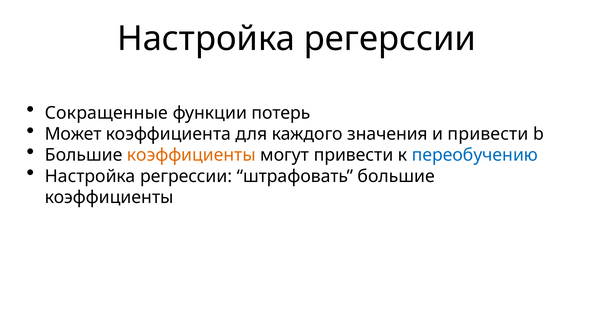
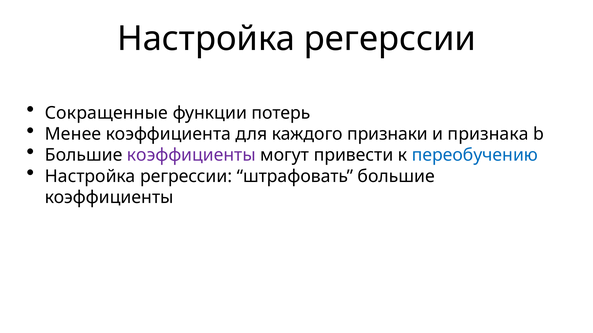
Может: Может -> Менее (73, 134)
значения: значения -> признаки (388, 134)
и привести: привести -> признака (488, 134)
коэффициенты colour: orange -> purple (191, 155)
